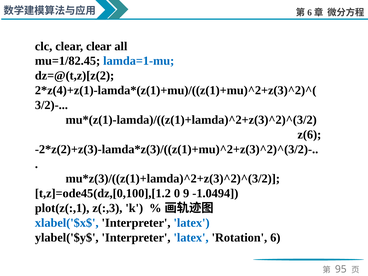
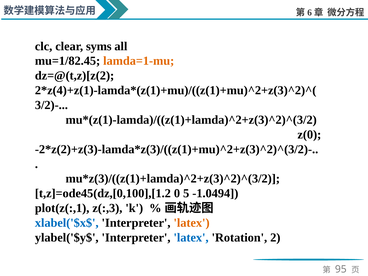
clear clear: clear -> syms (99, 46)
lamda=1-mu colour: blue -> orange (139, 61)
z(6: z(6 -> z(0 (309, 135)
9: 9 -> 5 (186, 193)
latex colour: blue -> orange (192, 223)
6: 6 -> 2 (275, 238)
